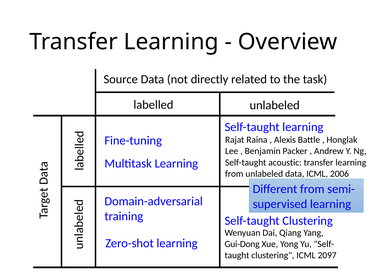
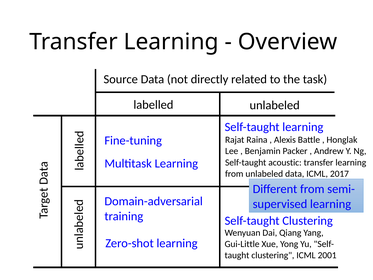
2006: 2006 -> 2017 (339, 174)
Gui-Dong: Gui-Dong -> Gui-Little (242, 244)
2097: 2097 -> 2001 (327, 255)
